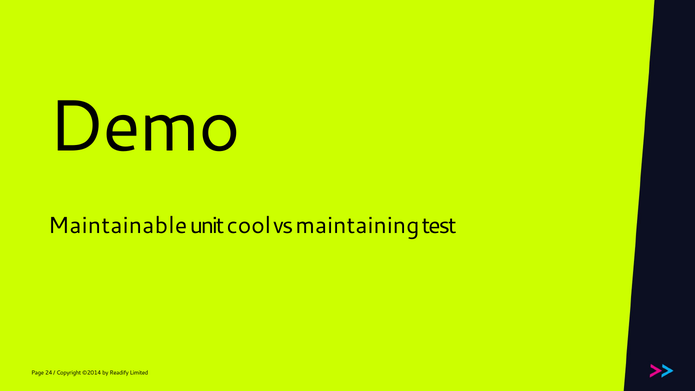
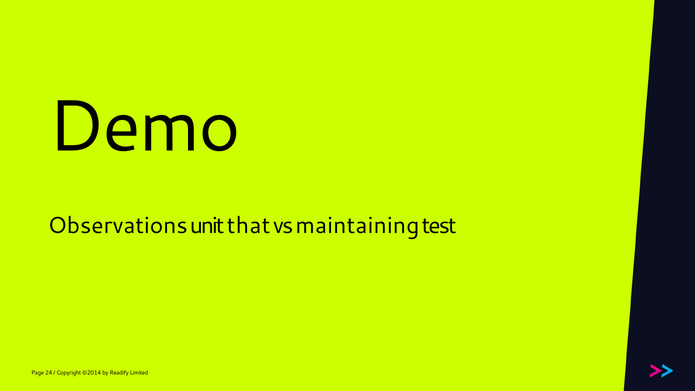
Maintainable: Maintainable -> Observations (118, 225)
cool: cool -> that (249, 225)
